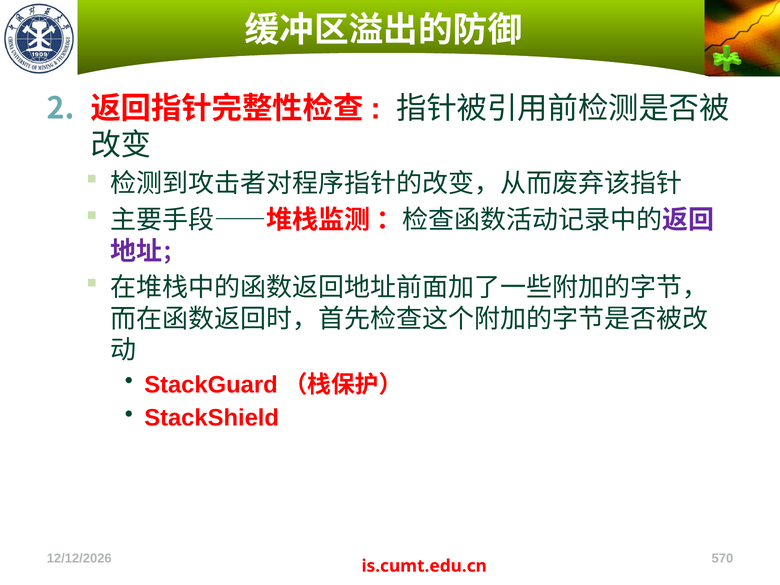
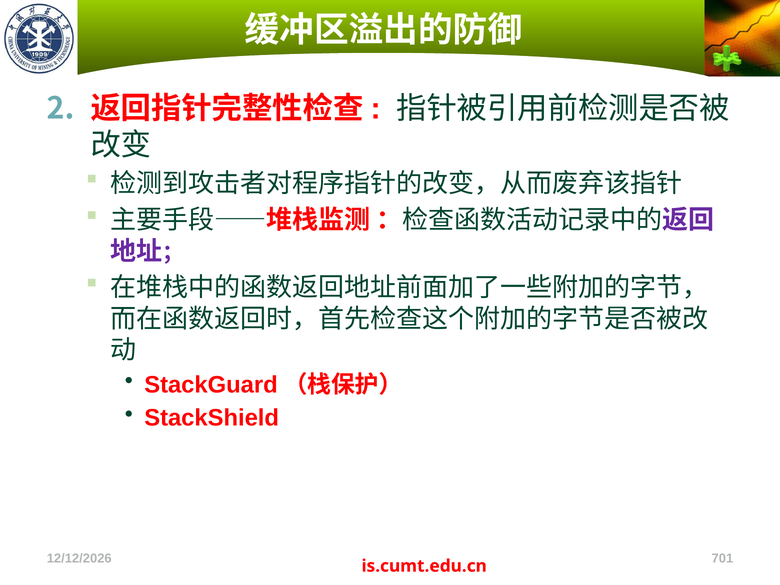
570: 570 -> 701 (722, 559)
